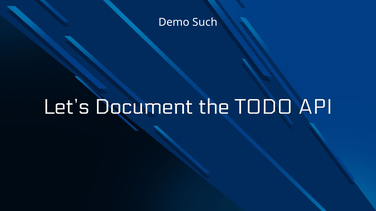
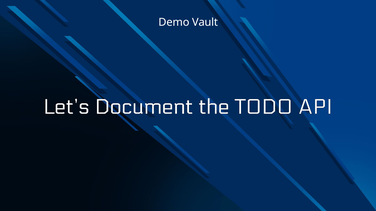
Such: Such -> Vault (205, 22)
